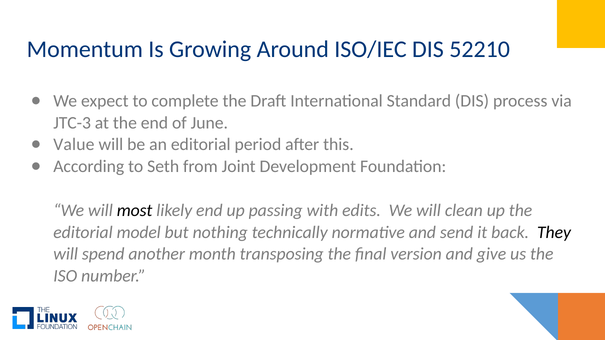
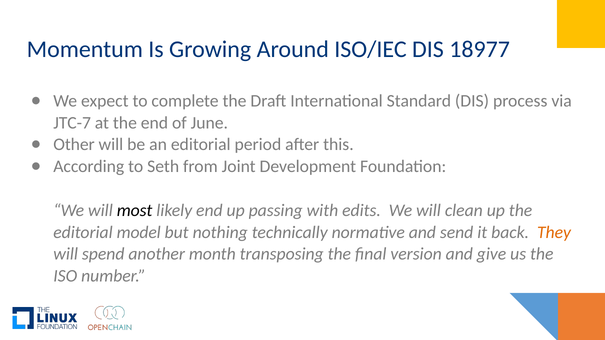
52210: 52210 -> 18977 (480, 49)
JTC-3: JTC-3 -> JTC-7 (72, 123)
Value: Value -> Other (74, 145)
They colour: black -> orange (554, 232)
